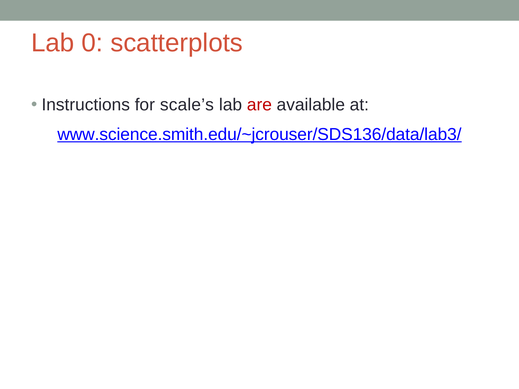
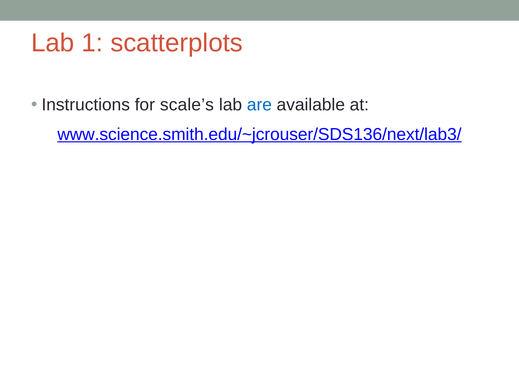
0: 0 -> 1 (92, 43)
are colour: red -> blue (259, 105)
www.science.smith.edu/~jcrouser/SDS136/data/lab3/: www.science.smith.edu/~jcrouser/SDS136/data/lab3/ -> www.science.smith.edu/~jcrouser/SDS136/next/lab3/ (259, 134)
